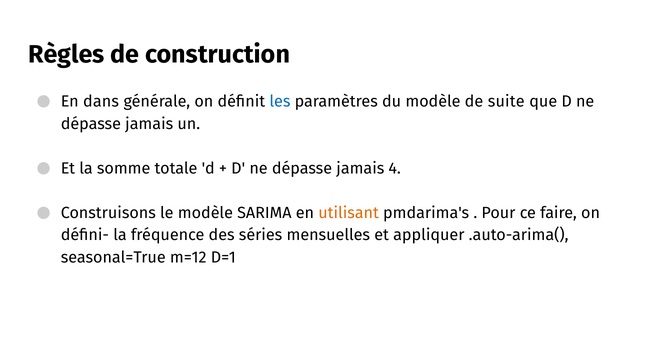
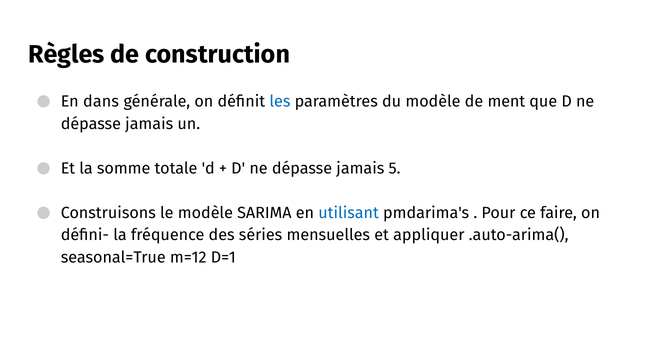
suite: suite -> ment (506, 102)
4: 4 -> 5 (395, 168)
utilisant colour: orange -> blue (349, 213)
